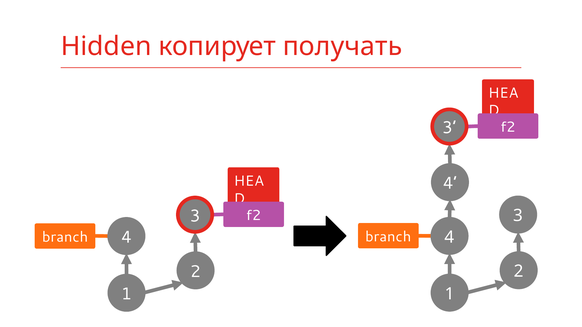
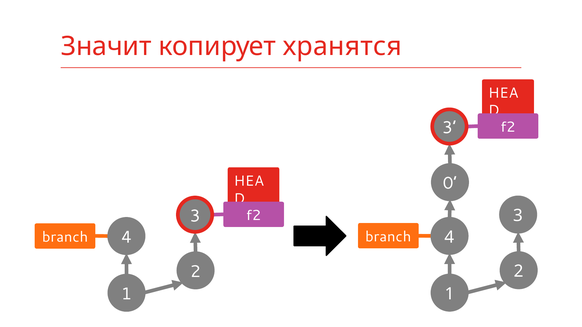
Hidden: Hidden -> Значит (106, 46)
получать: получать -> хранятся (342, 46)
4: 4 -> 0 (450, 184)
